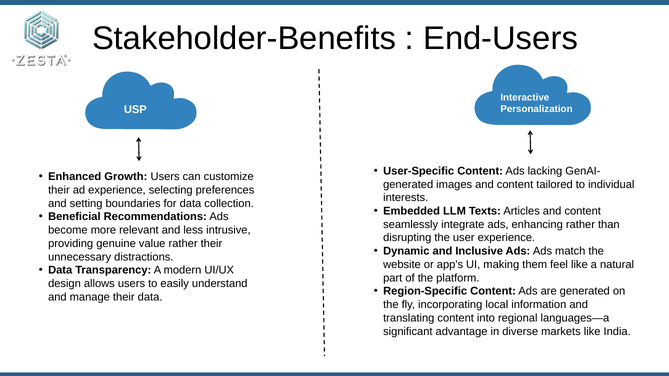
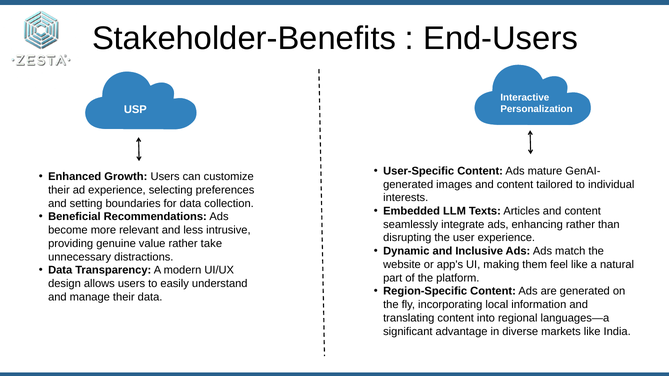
lacking: lacking -> mature (545, 171)
rather their: their -> take (211, 244)
